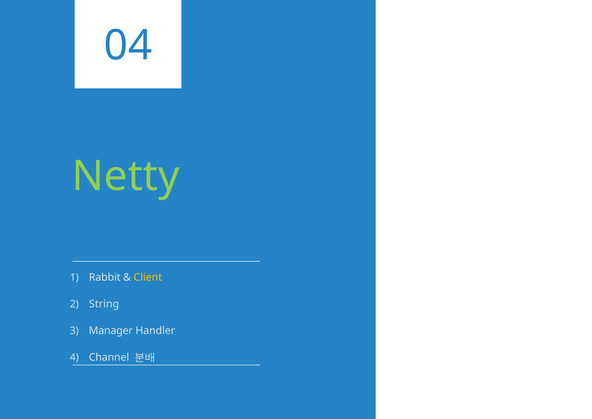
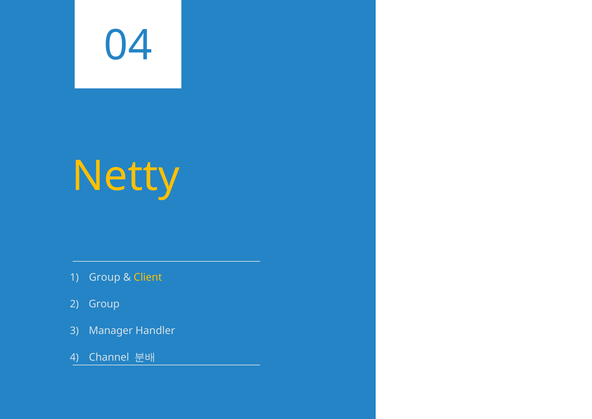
Netty colour: light green -> yellow (126, 176)
Rabbit: Rabbit -> Group (105, 277)
String: String -> Group (104, 304)
